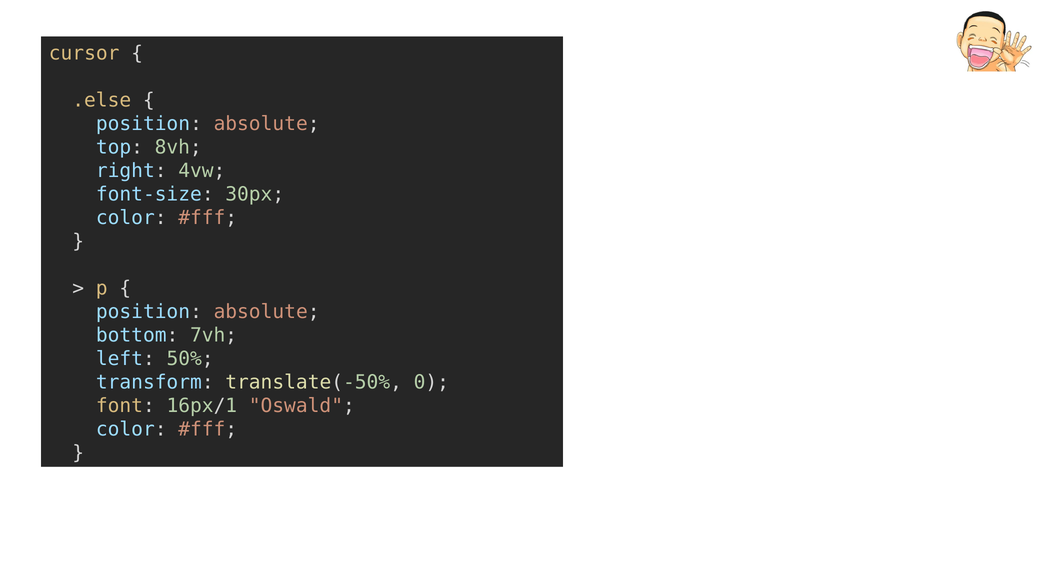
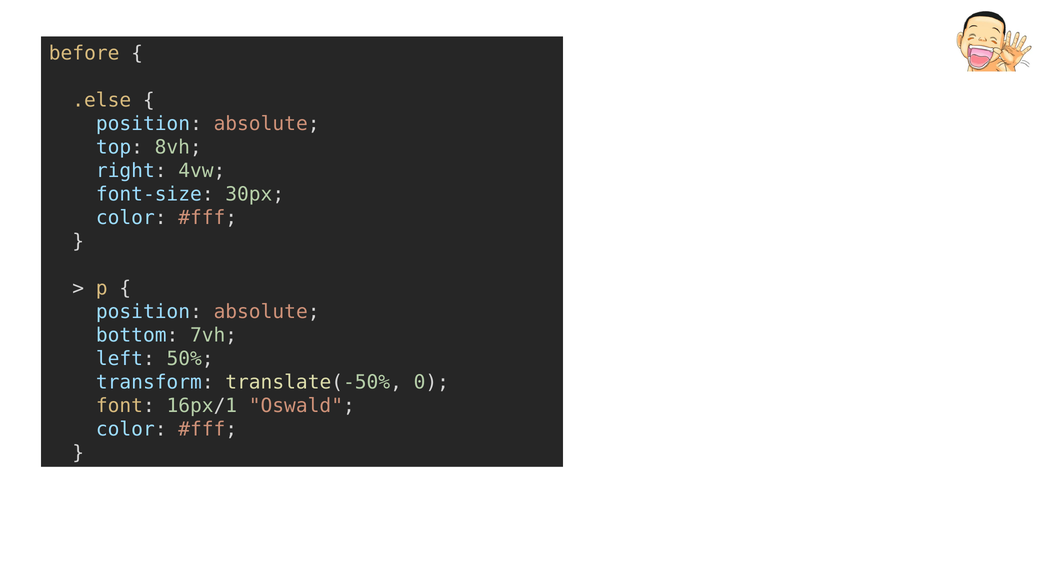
cursor: cursor -> before (84, 53)
